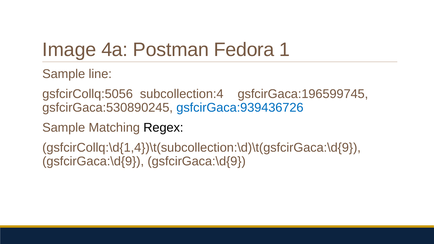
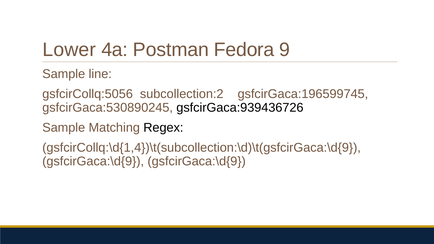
Image: Image -> Lower (69, 50)
1: 1 -> 9 (285, 50)
subcollection:4: subcollection:4 -> subcollection:2 (182, 94)
gsfcirGaca:939436726 colour: blue -> black (240, 108)
